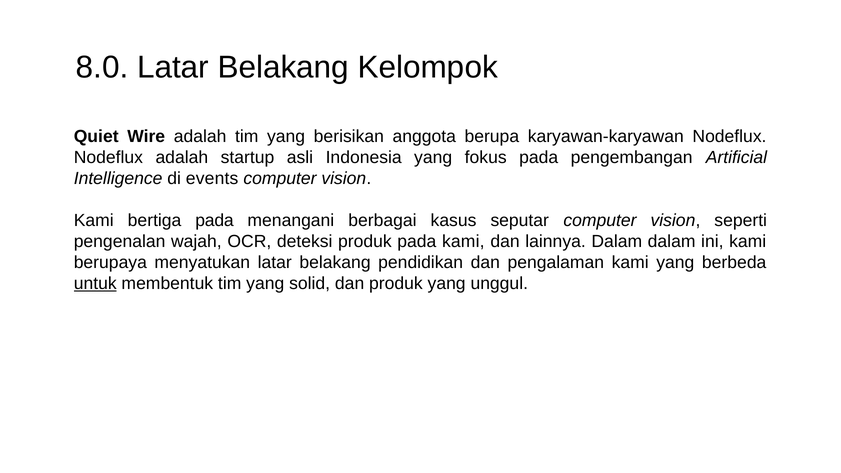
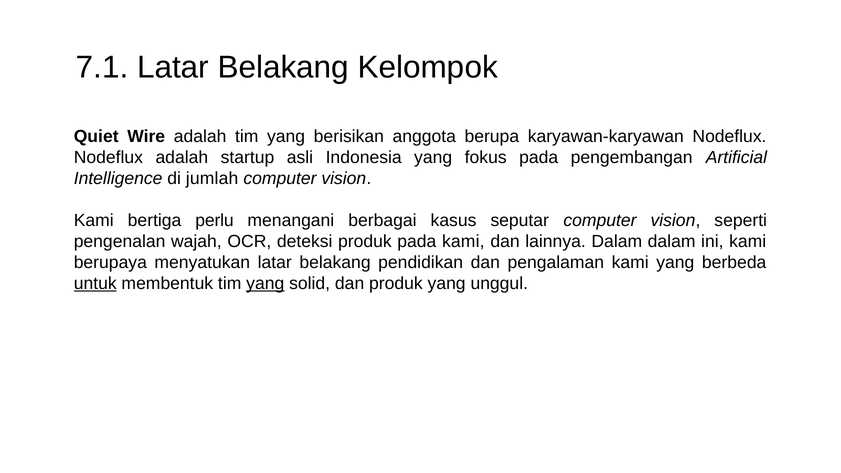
8.0: 8.0 -> 7.1 (102, 67)
events: events -> jumlah (212, 178)
bertiga pada: pada -> perlu (214, 220)
yang underline: none -> present (265, 284)
